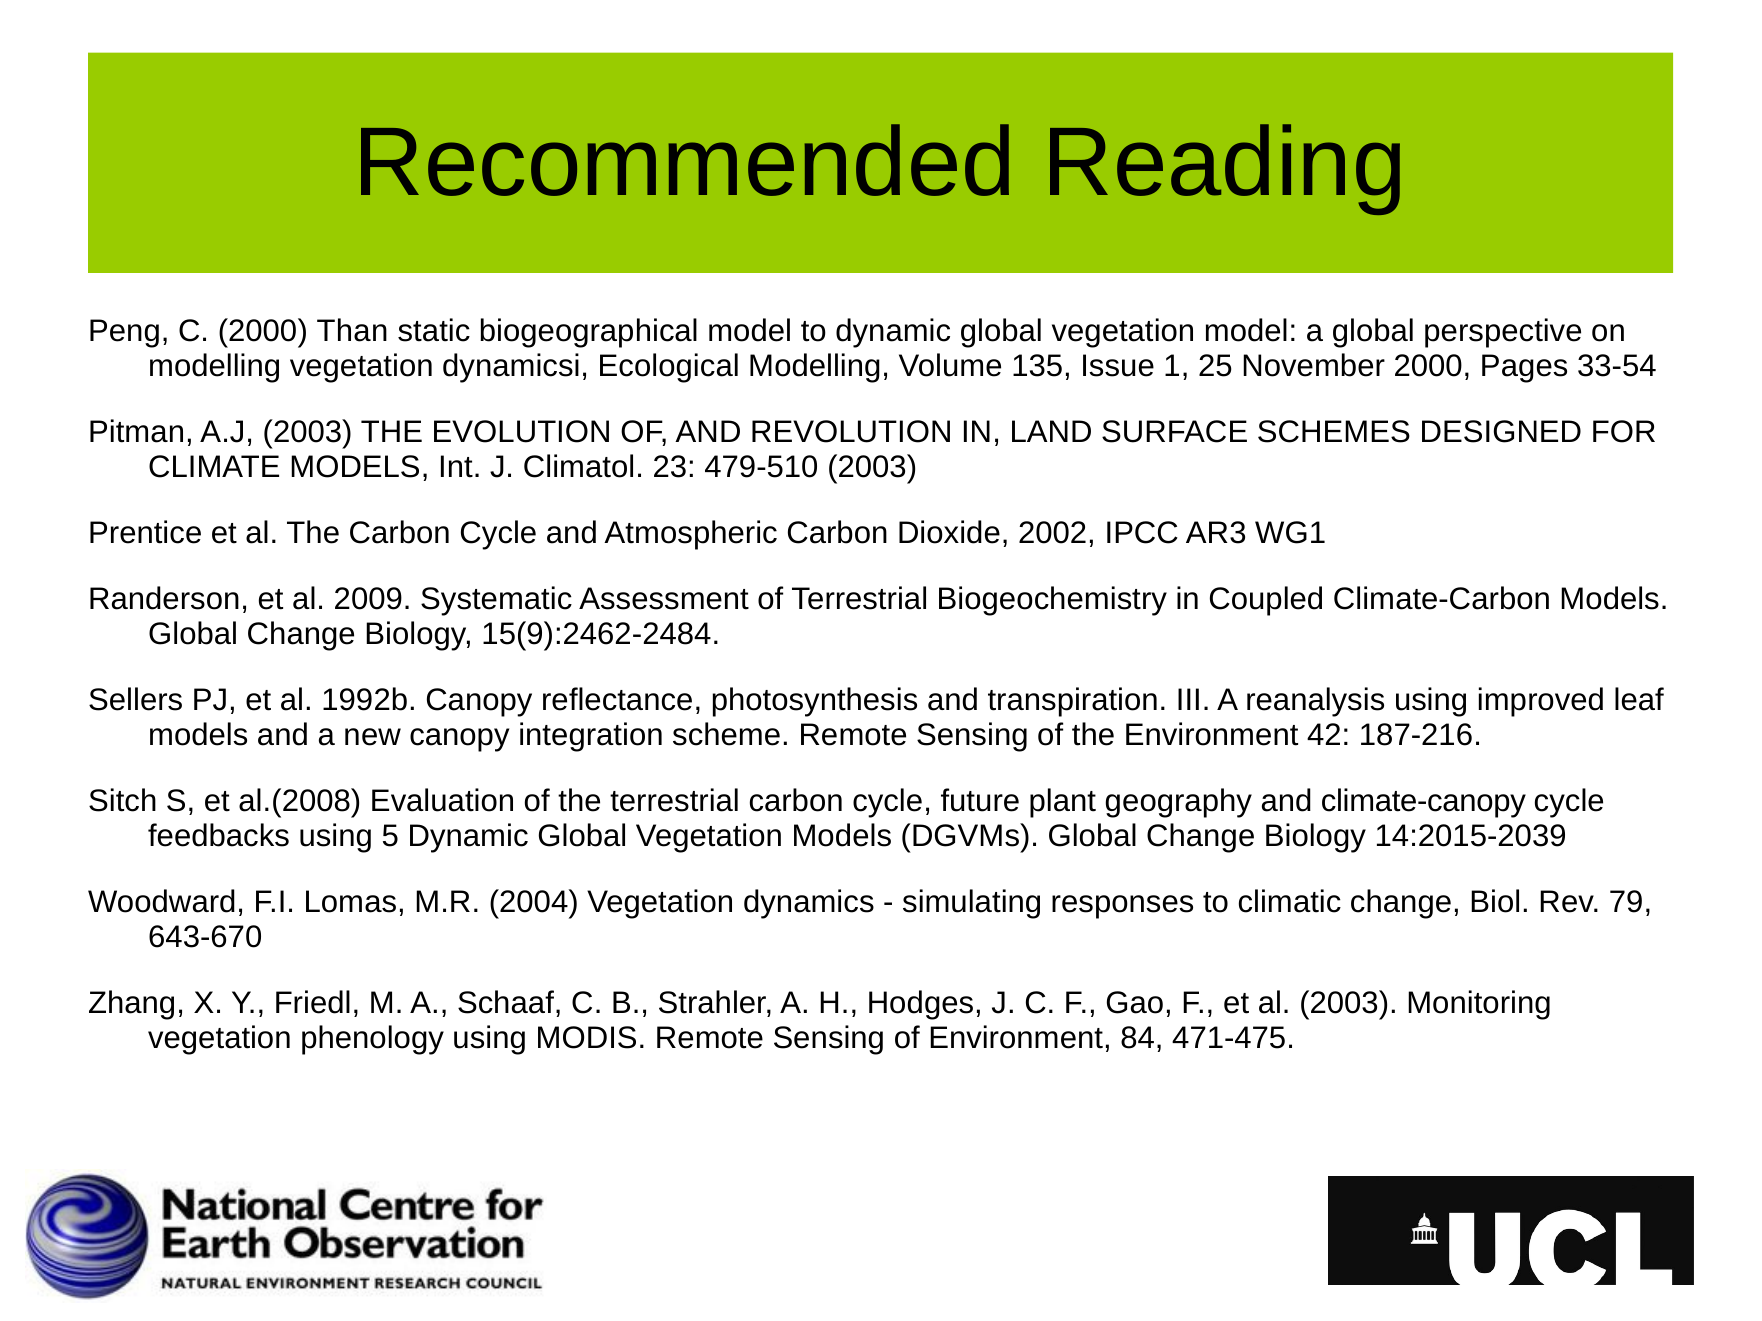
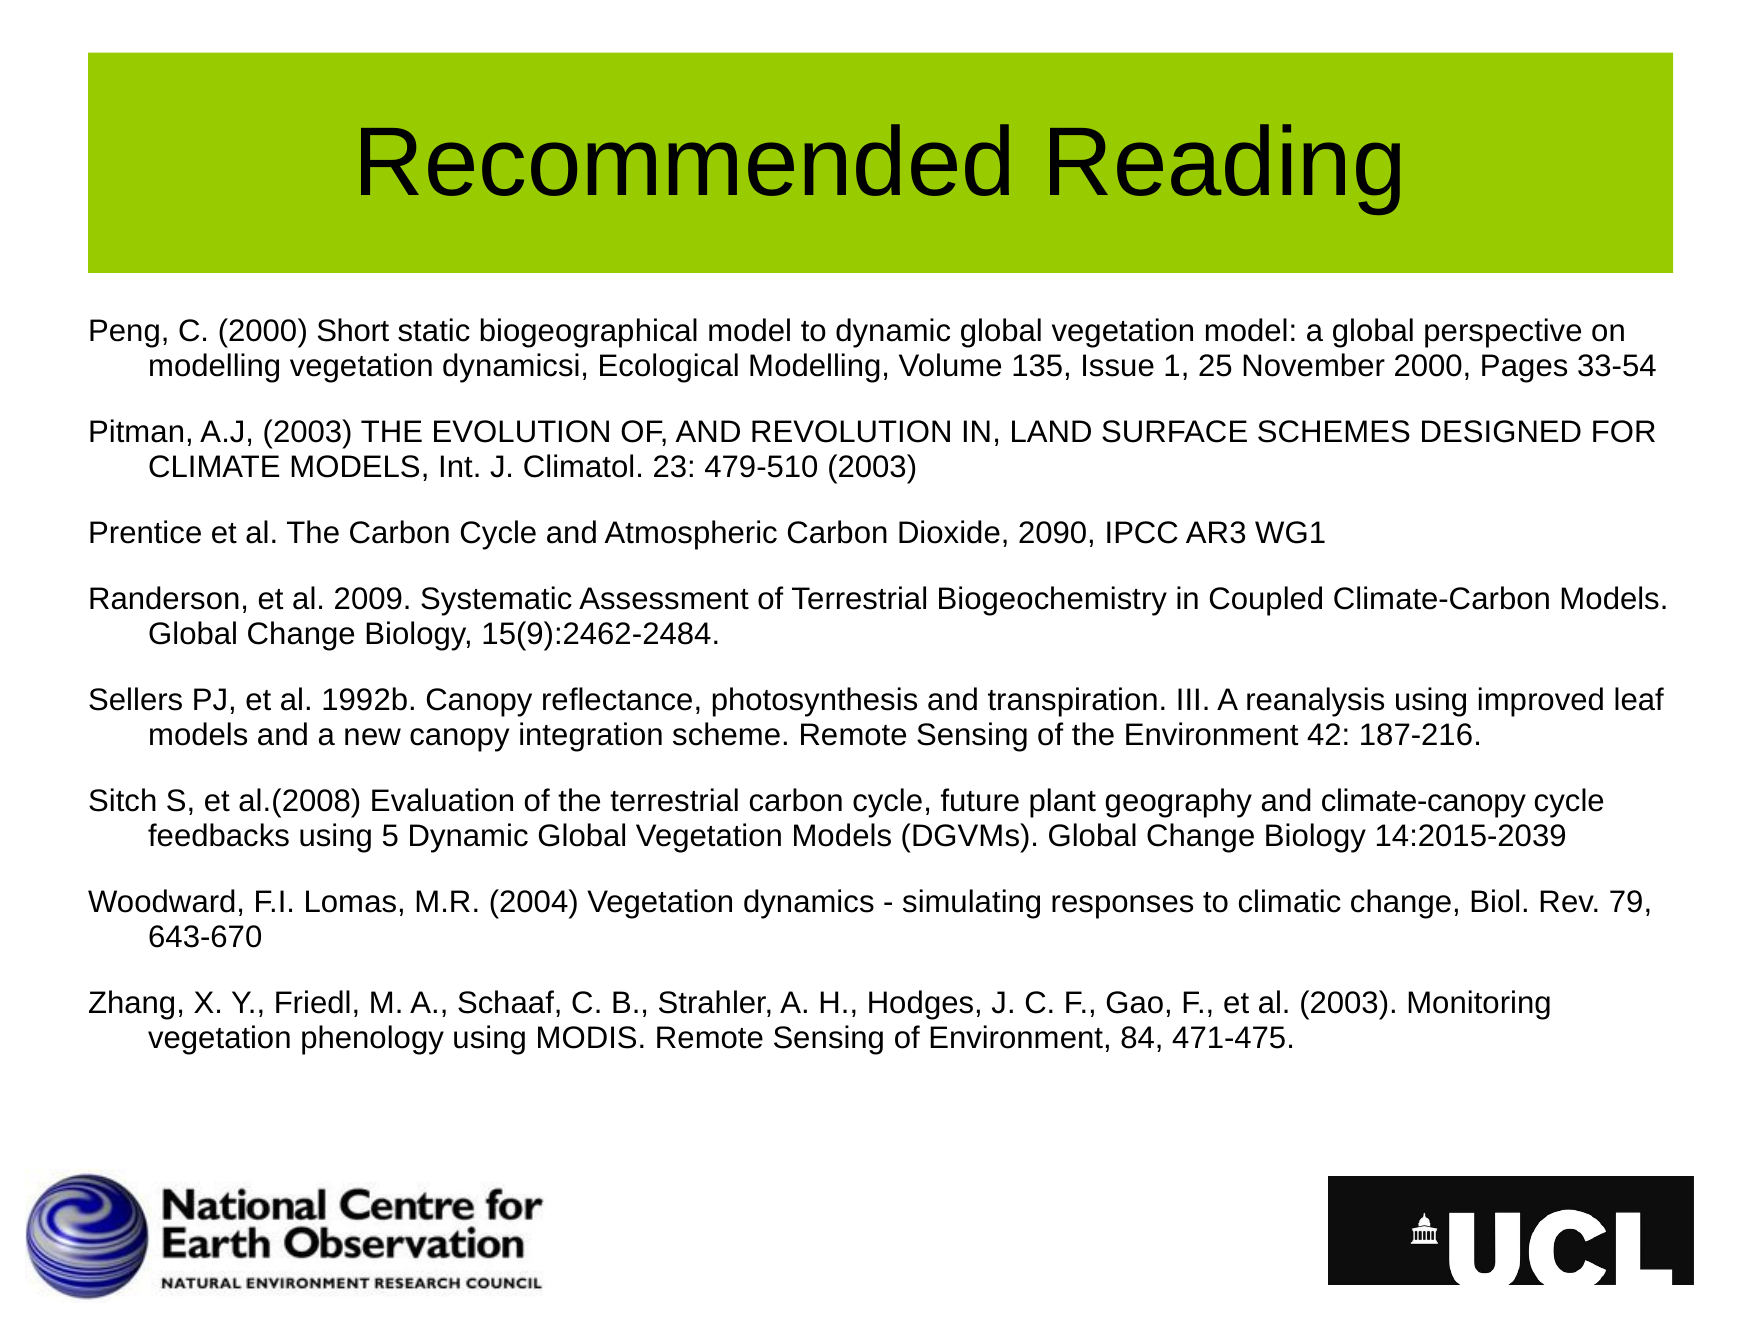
Than: Than -> Short (353, 331)
2002: 2002 -> 2090 (1057, 533)
